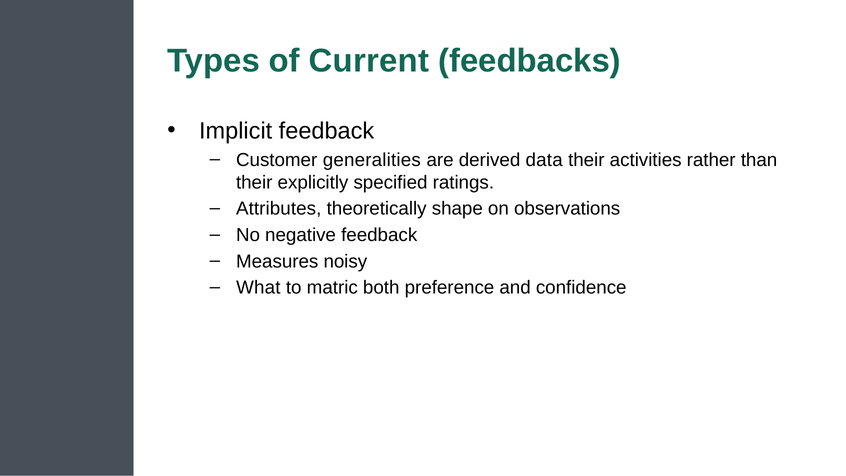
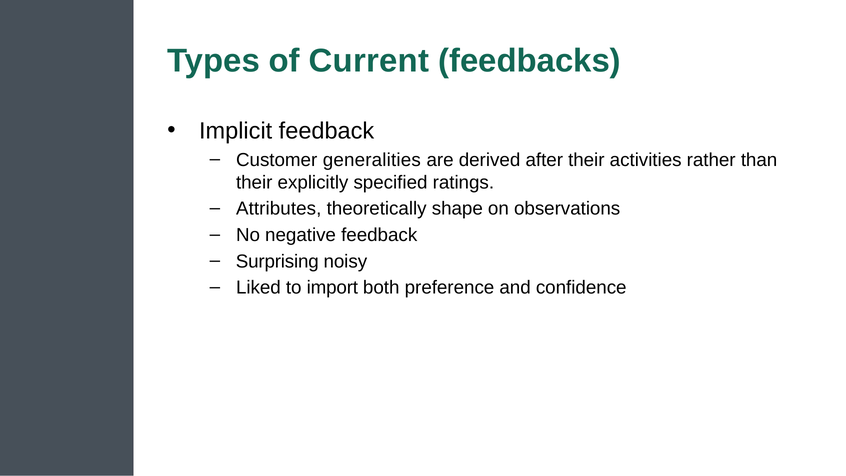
data: data -> after (544, 160)
Measures: Measures -> Surprising (277, 261)
What: What -> Liked (258, 288)
matric: matric -> import (332, 288)
